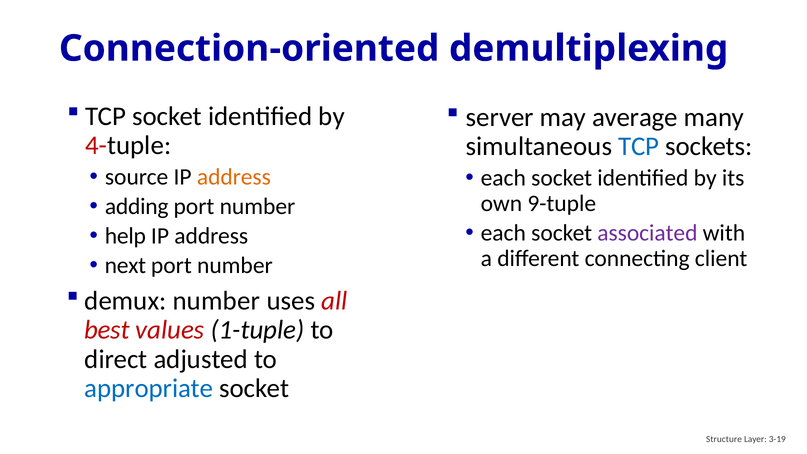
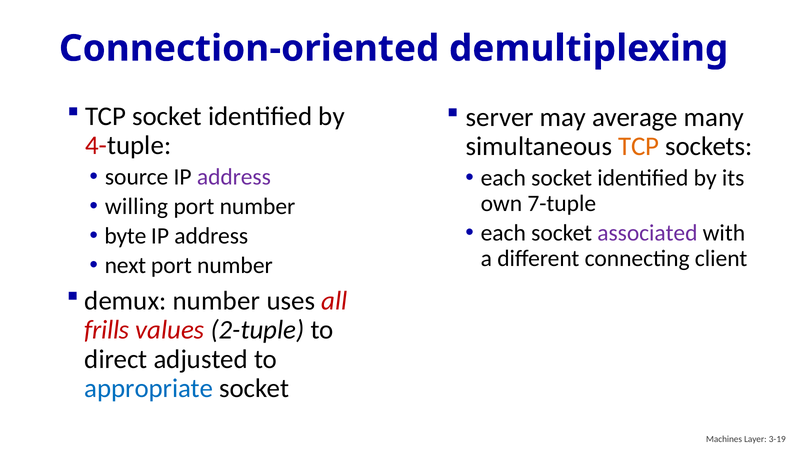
TCP colour: blue -> orange (639, 146)
address colour: orange -> purple (234, 177)
9-tuple: 9-tuple -> 7-tuple (562, 203)
adding: adding -> willing (136, 206)
help: help -> byte (125, 236)
best: best -> frills (107, 330)
1-tuple: 1-tuple -> 2-tuple (258, 330)
Structure: Structure -> Machines (724, 439)
